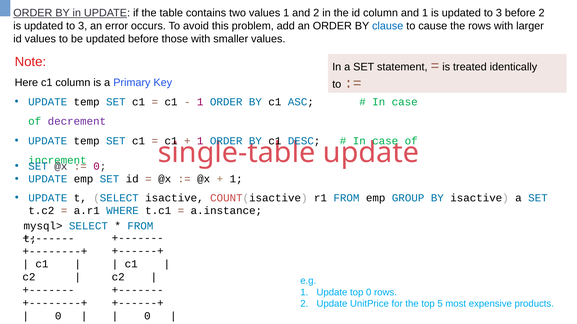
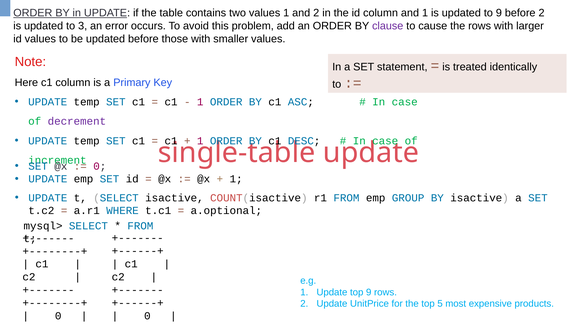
3: 3 -> 9 (499, 13)
clause colour: blue -> purple (388, 26)
a.instance: a.instance -> a.optional (226, 211)
top 0: 0 -> 9 (369, 293)
